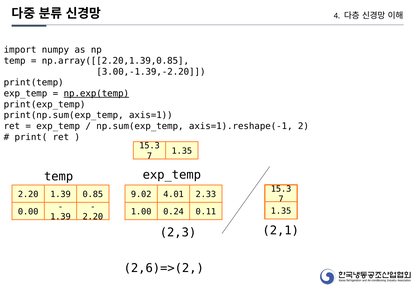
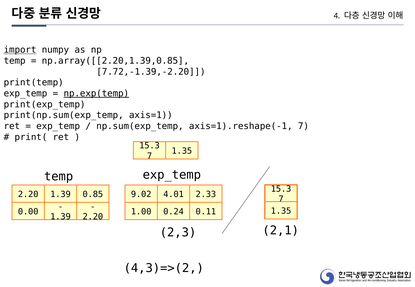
import underline: none -> present (20, 50)
3.00,-1.39,-2.20: 3.00,-1.39,-2.20 -> 7.72,-1.39,-2.20 (151, 72)
axis=1).reshape(-1 2: 2 -> 7 (303, 126)
2,6)=>(2: 2,6)=>(2 -> 4,3)=>(2 (164, 269)
